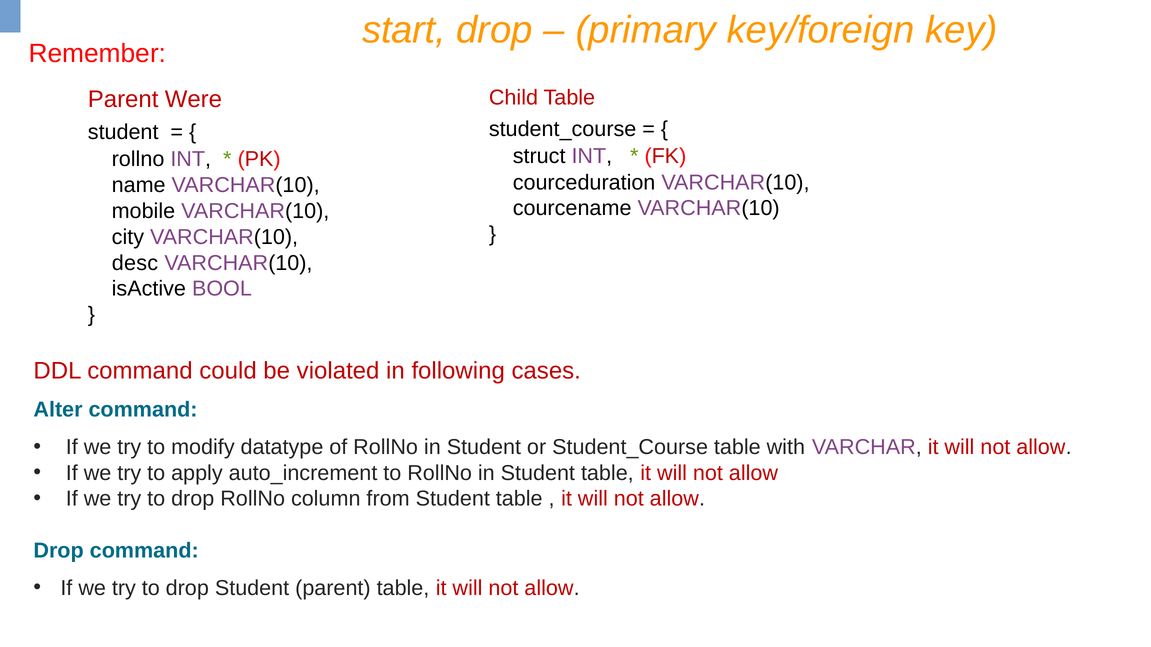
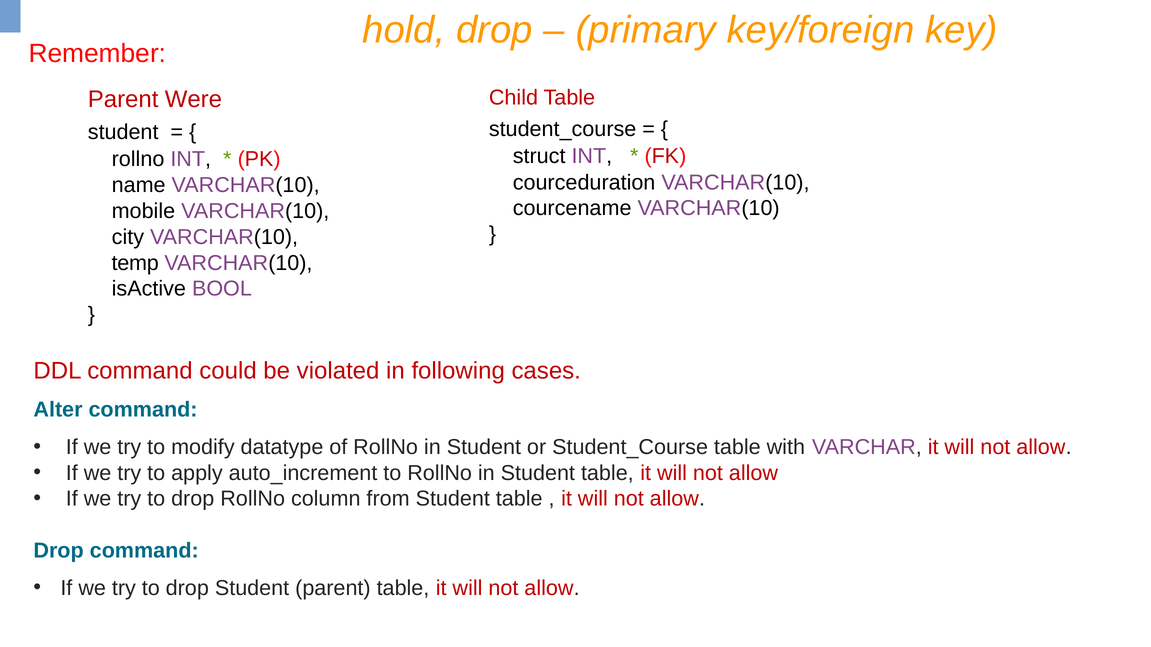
start: start -> hold (404, 30)
desc: desc -> temp (135, 263)
